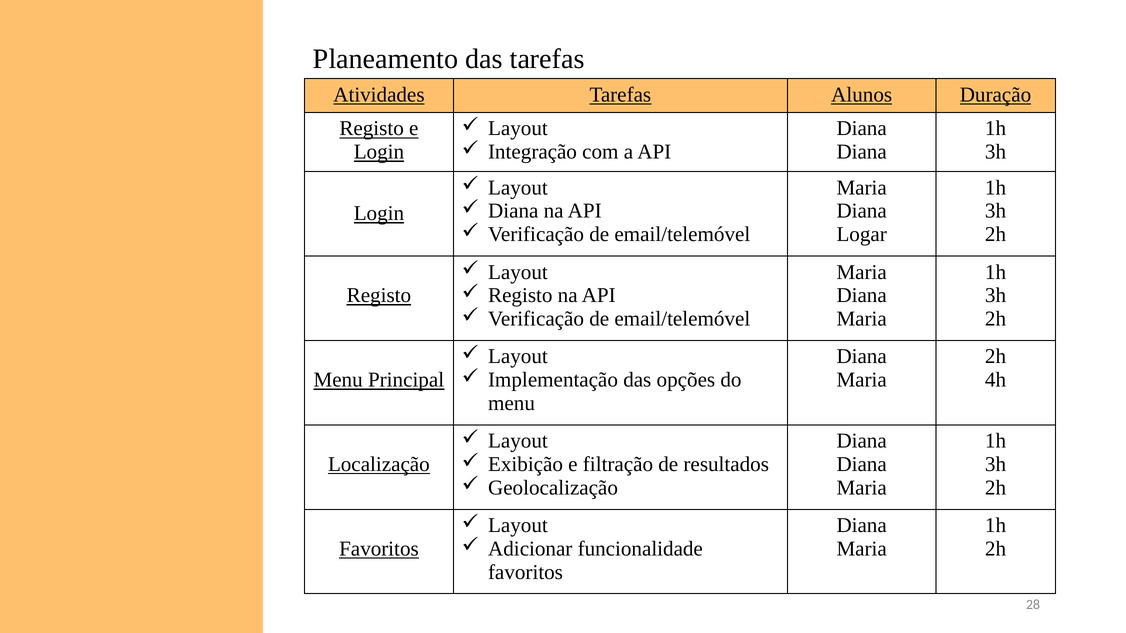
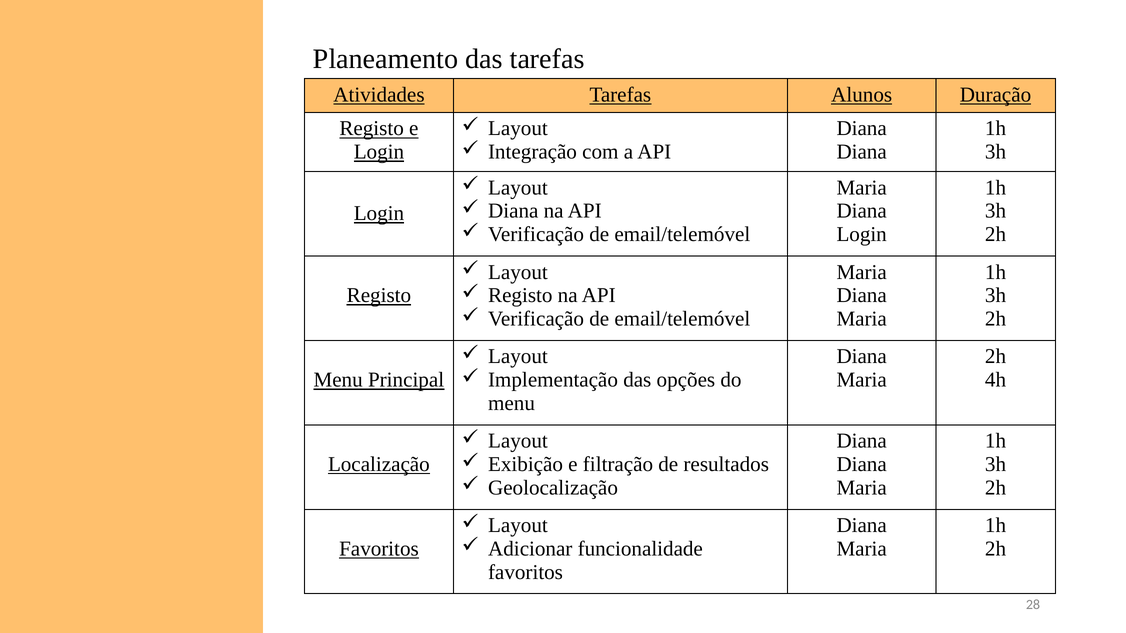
Logar: Logar -> Login (862, 234)
